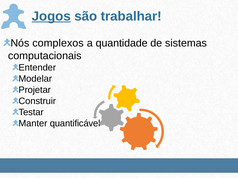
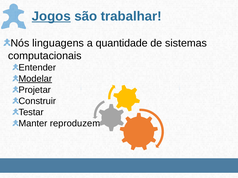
complexos: complexos -> linguagens (58, 43)
Modelar underline: none -> present (35, 79)
quantificável: quantificável -> reproduzem (75, 124)
